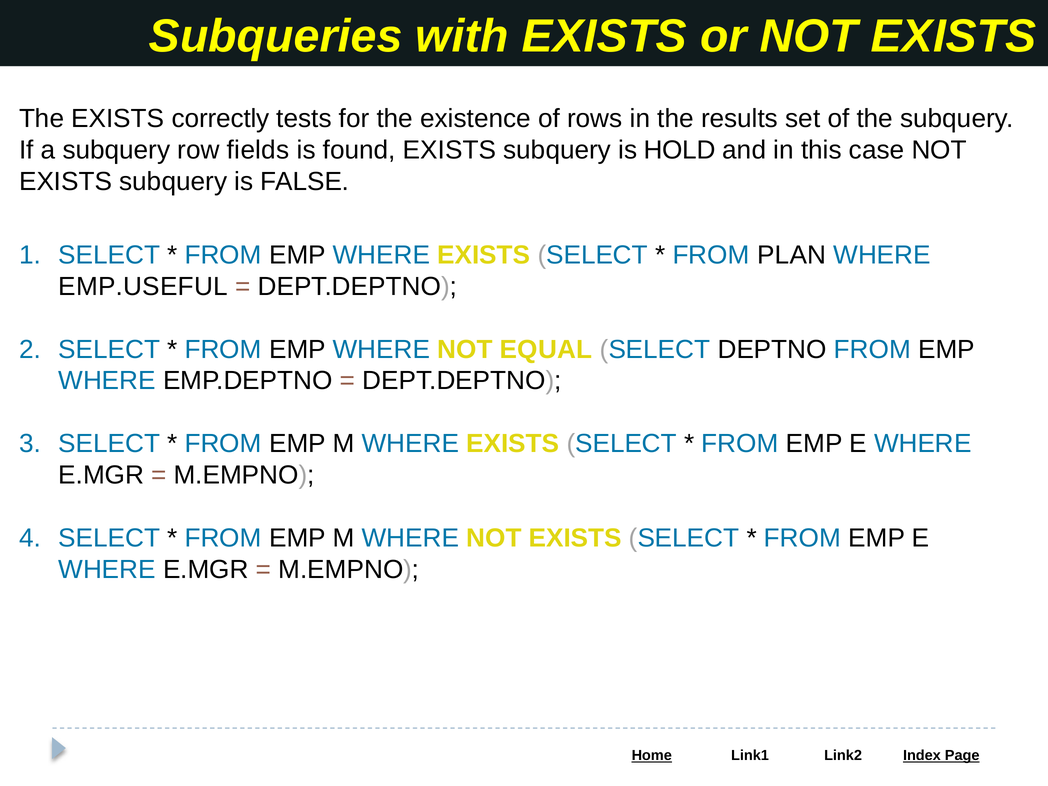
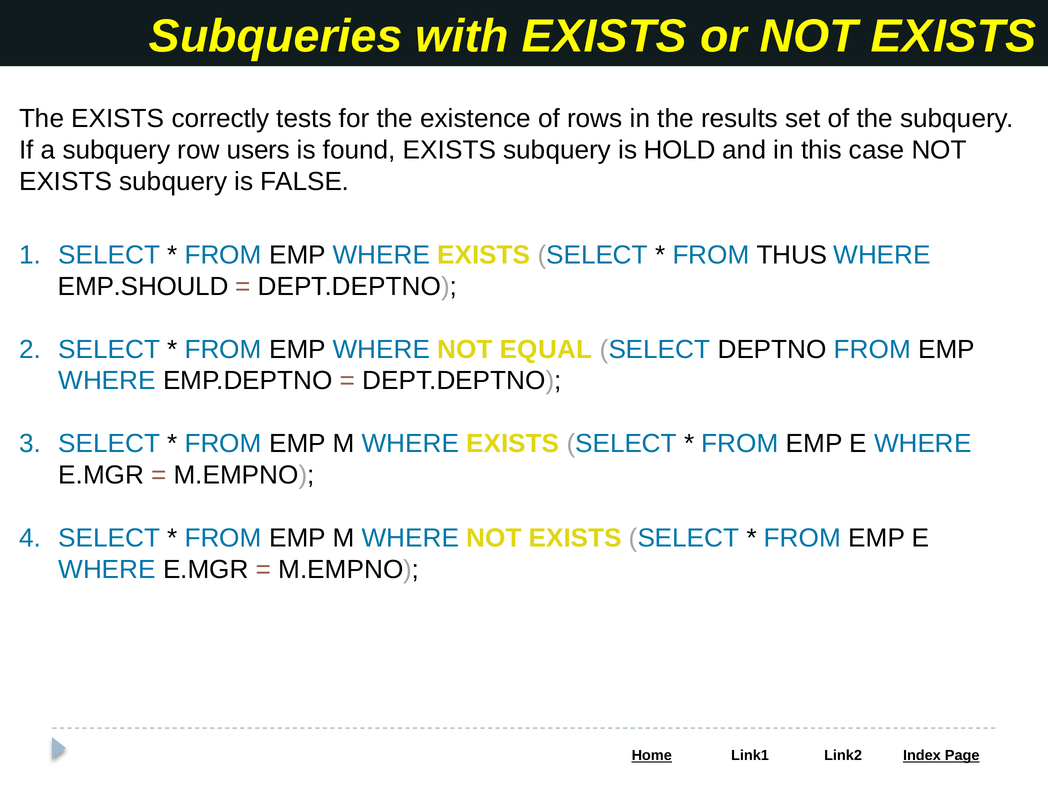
fields: fields -> users (258, 150)
PLAN: PLAN -> THUS (792, 255)
EMP.USEFUL: EMP.USEFUL -> EMP.SHOULD (143, 287)
